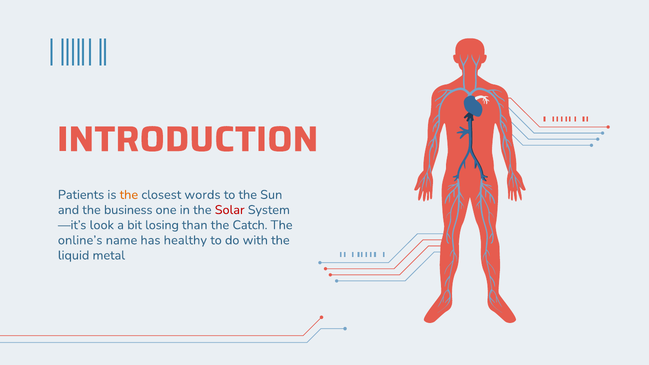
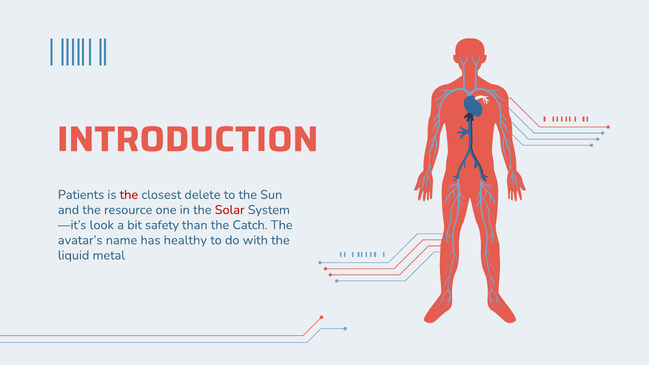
the colour: orange -> red (129, 195)
words: words -> delete (203, 195)
business: business -> resource (128, 210)
losing: losing -> safety (162, 225)
online’s: online’s -> avatar’s (80, 240)
